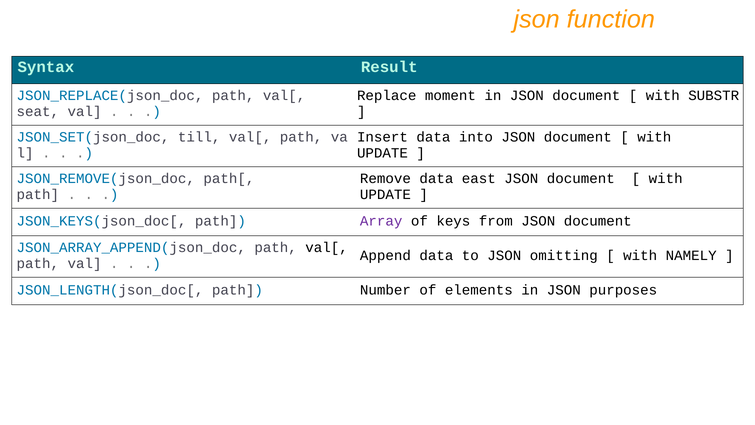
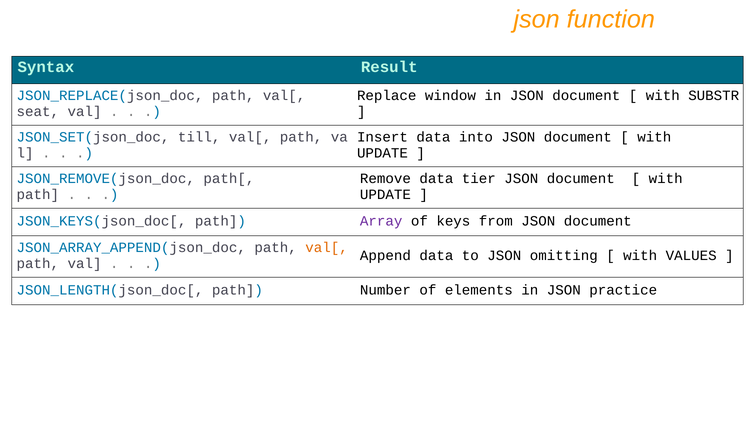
moment: moment -> window (450, 95)
east: east -> tier (479, 179)
val[ colour: black -> orange (327, 247)
NAMELY: NAMELY -> VALUES (691, 255)
purposes: purposes -> practice (623, 290)
